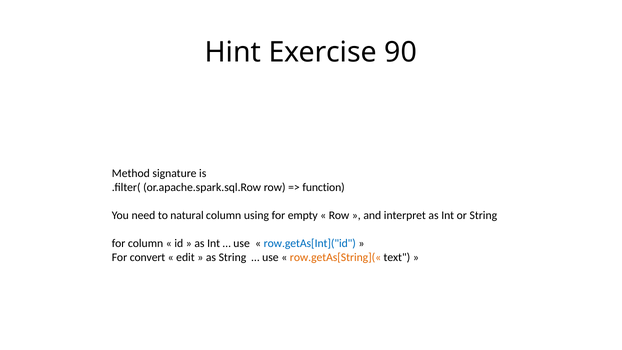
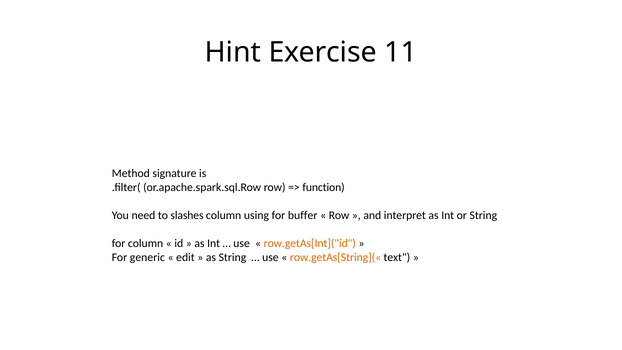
90: 90 -> 11 (401, 52)
natural: natural -> slashes (187, 215)
empty: empty -> buffer (303, 215)
row.getAs[Int]("id colour: blue -> orange (310, 243)
convert: convert -> generic (147, 257)
